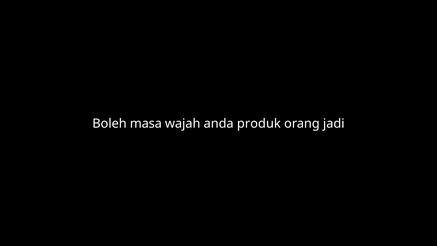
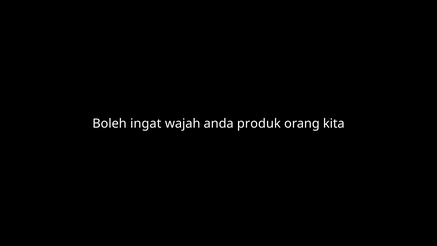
masa: masa -> ingat (146, 124)
jadi: jadi -> kita (334, 124)
